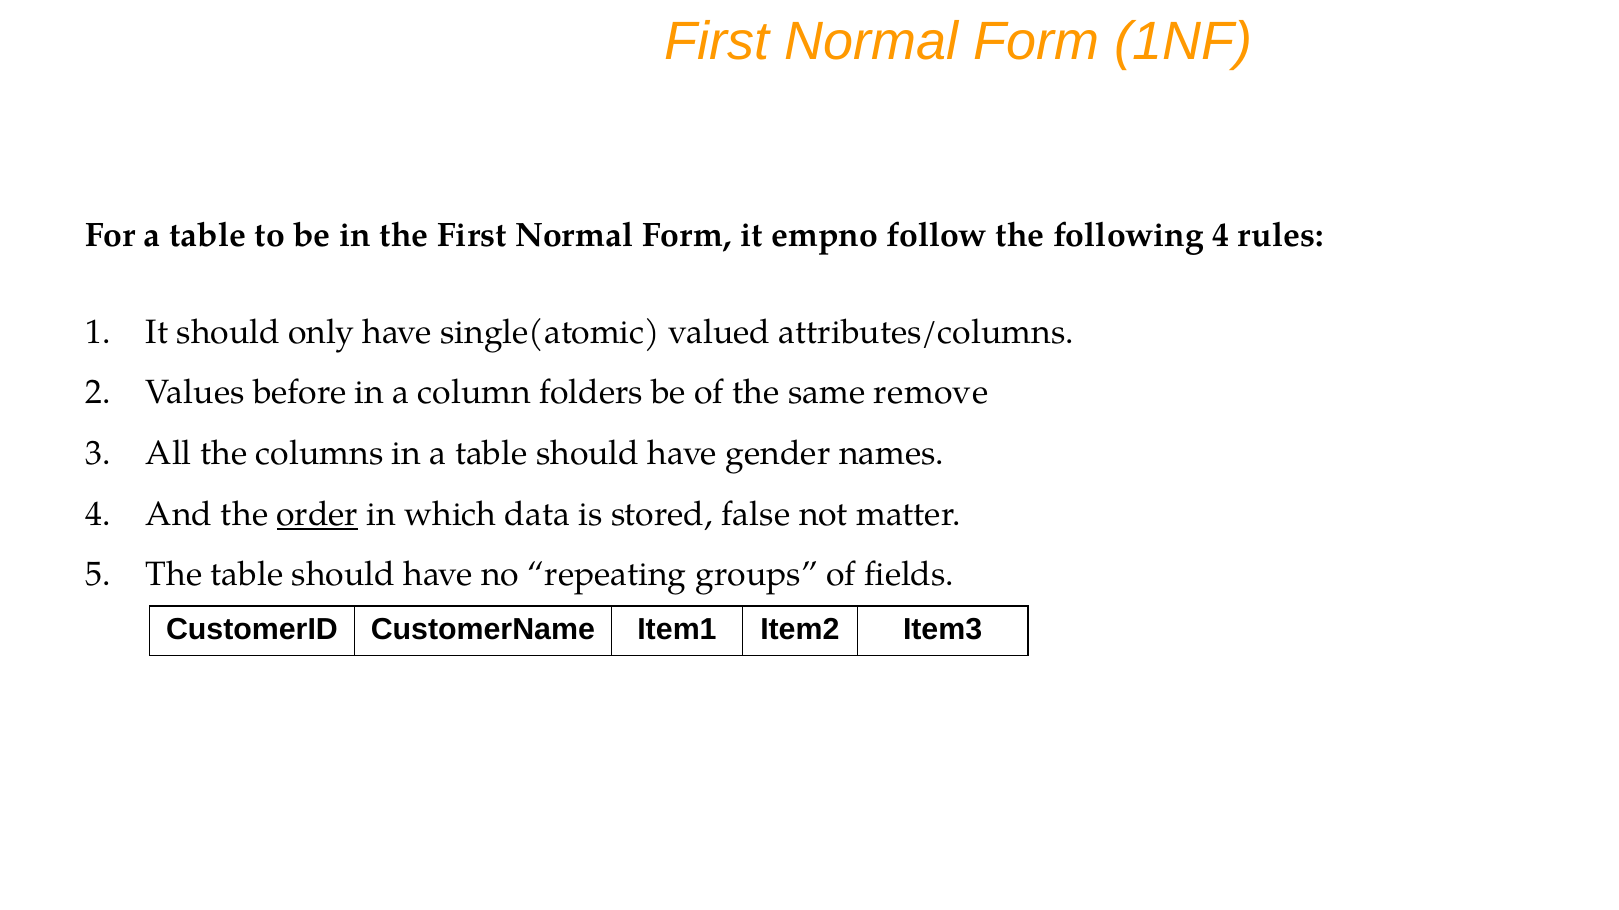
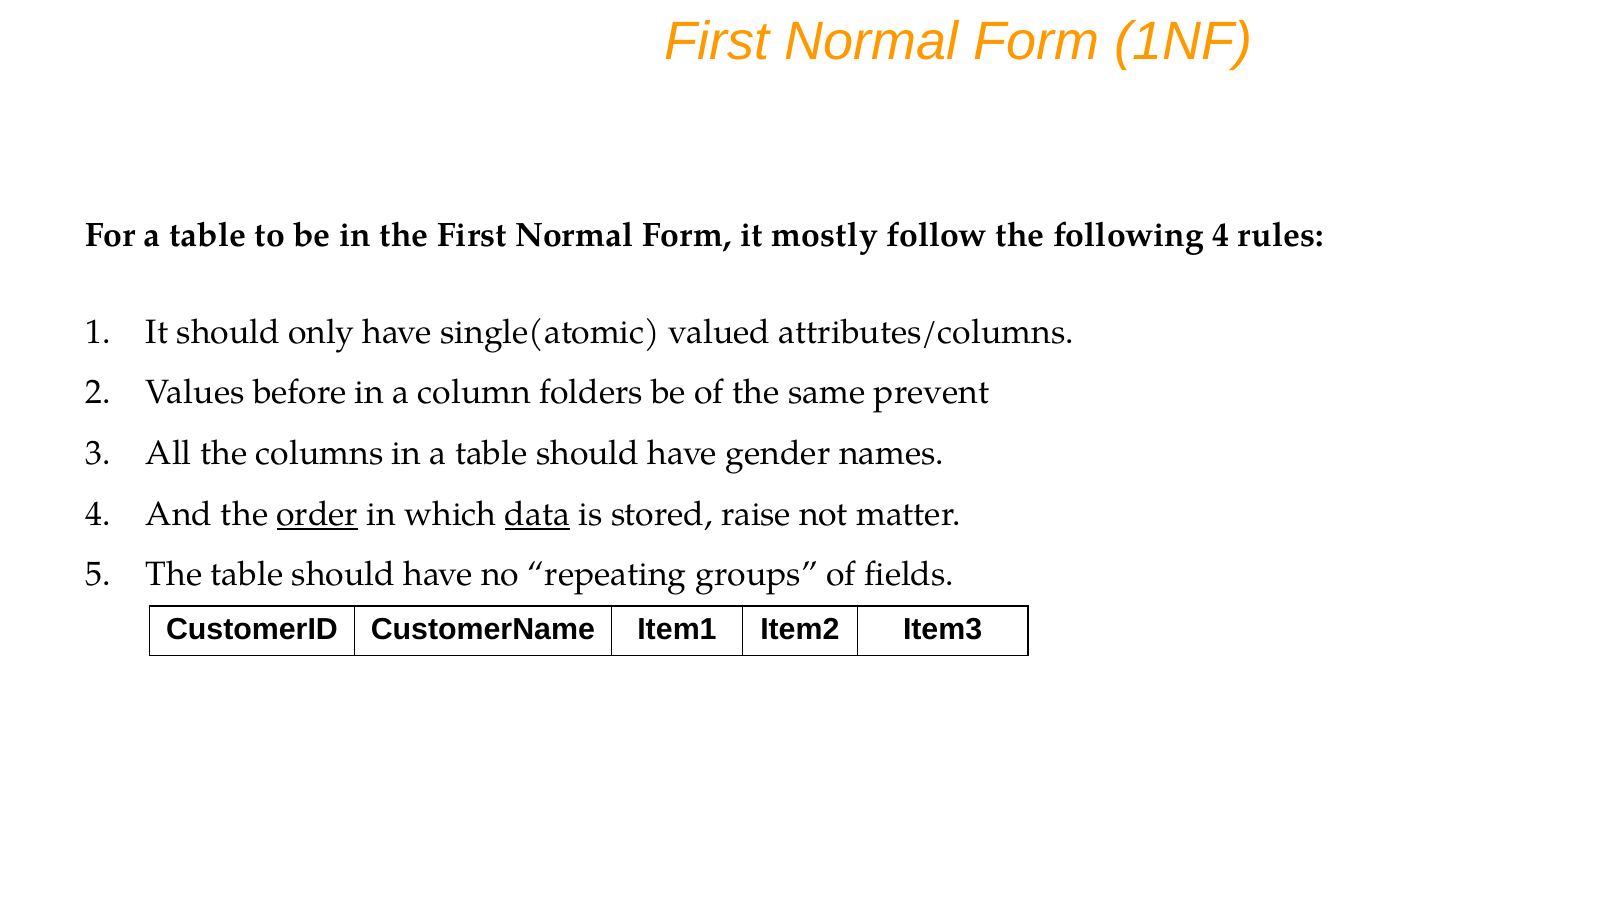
empno: empno -> mostly (824, 235)
remove: remove -> prevent (931, 393)
data underline: none -> present (538, 515)
false: false -> raise (756, 515)
